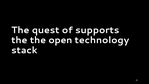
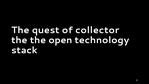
supports: supports -> collector (97, 30)
